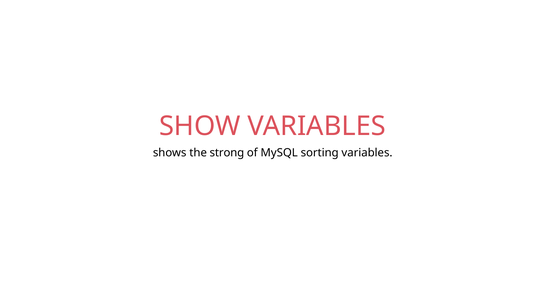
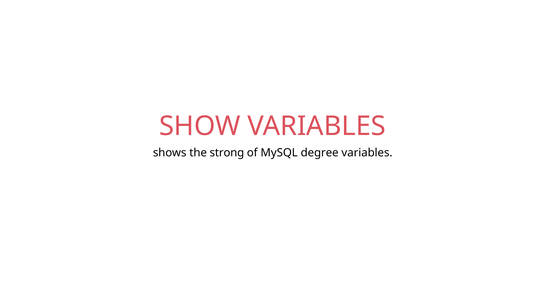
sorting: sorting -> degree (320, 153)
